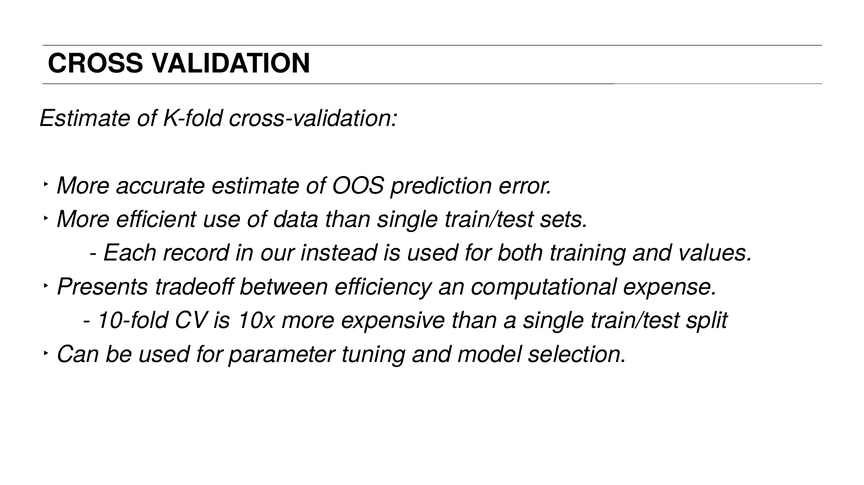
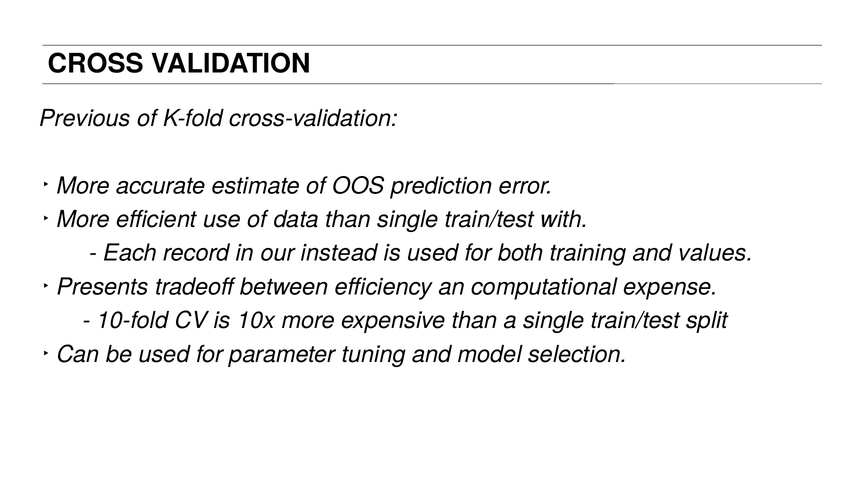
Estimate: Estimate -> Previous (85, 118)
sets: sets -> with (564, 220)
